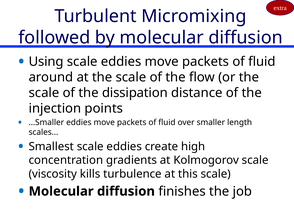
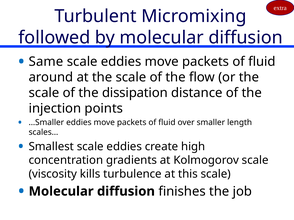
Using: Using -> Same (46, 62)
